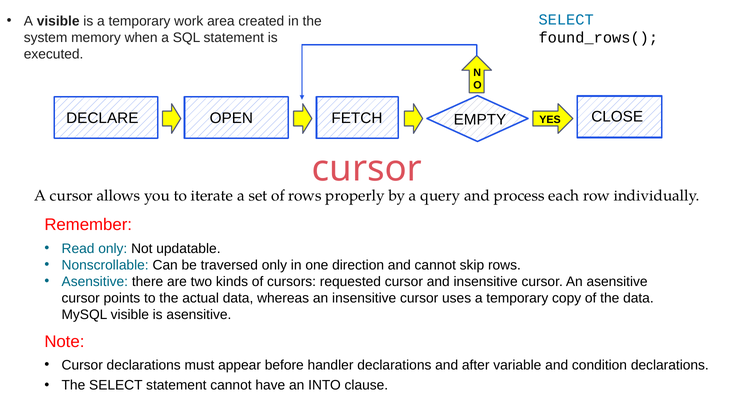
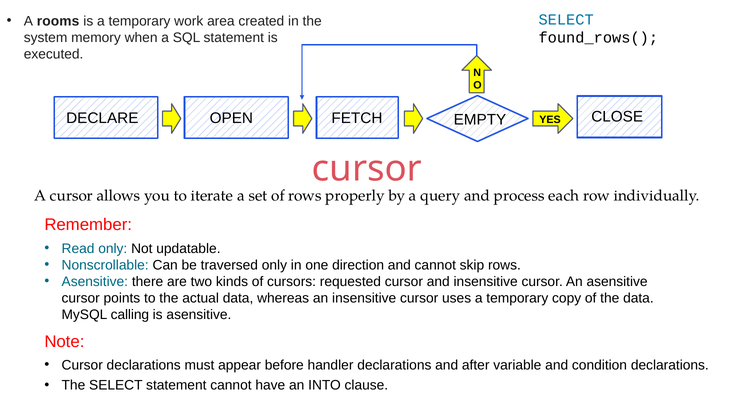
A visible: visible -> rooms (58, 21)
MySQL visible: visible -> calling (130, 314)
